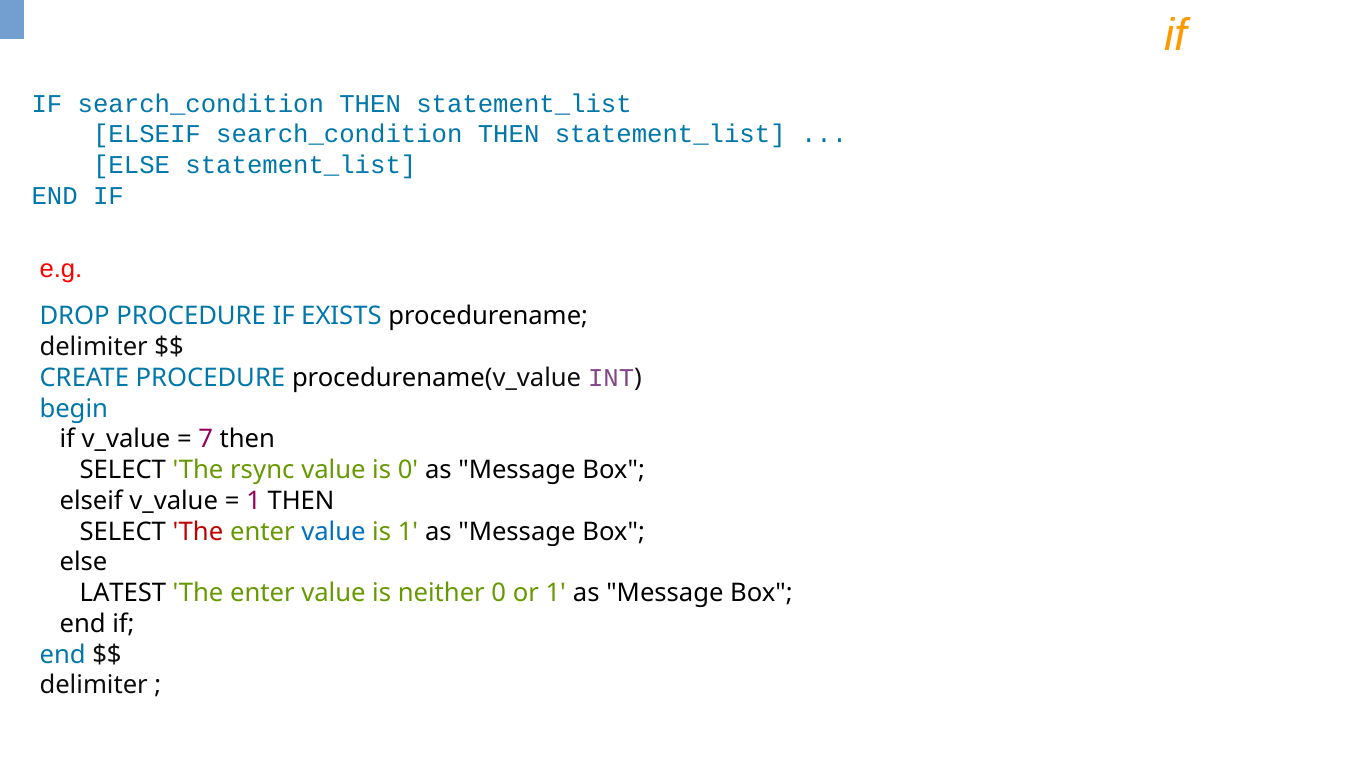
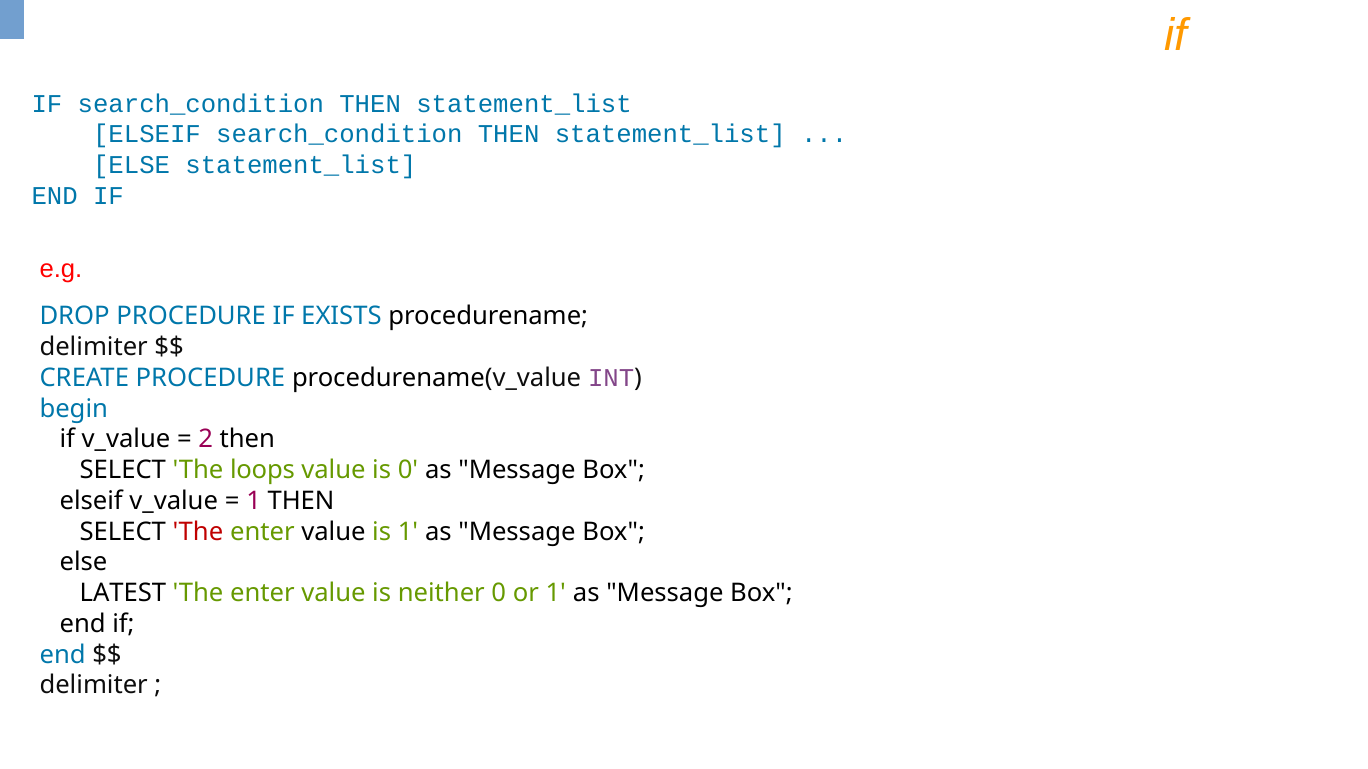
7: 7 -> 2 (206, 440)
rsync: rsync -> loops (262, 470)
value colour: blue -> black (333, 532)
